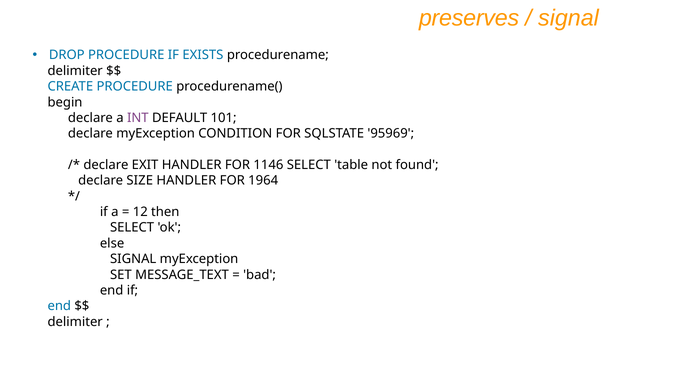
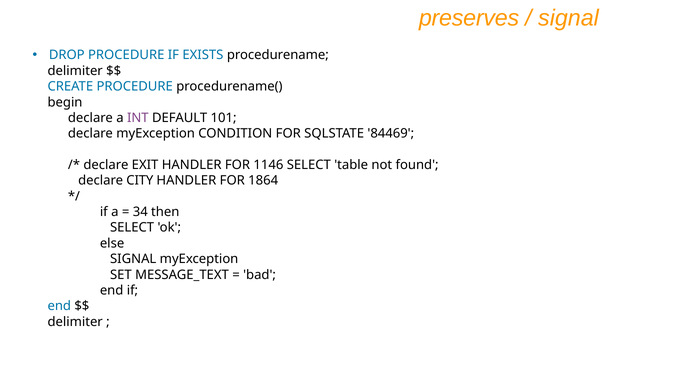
95969: 95969 -> 84469 (391, 134)
SIZE: SIZE -> CITY (140, 181)
1964: 1964 -> 1864 (263, 181)
12: 12 -> 34 (140, 212)
